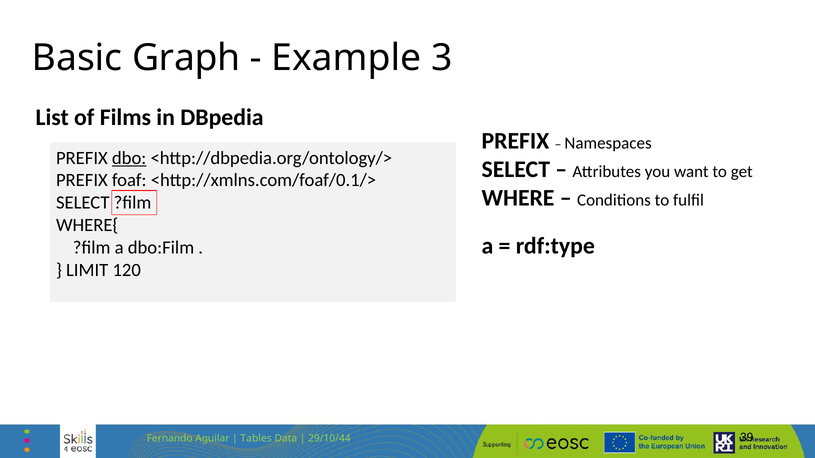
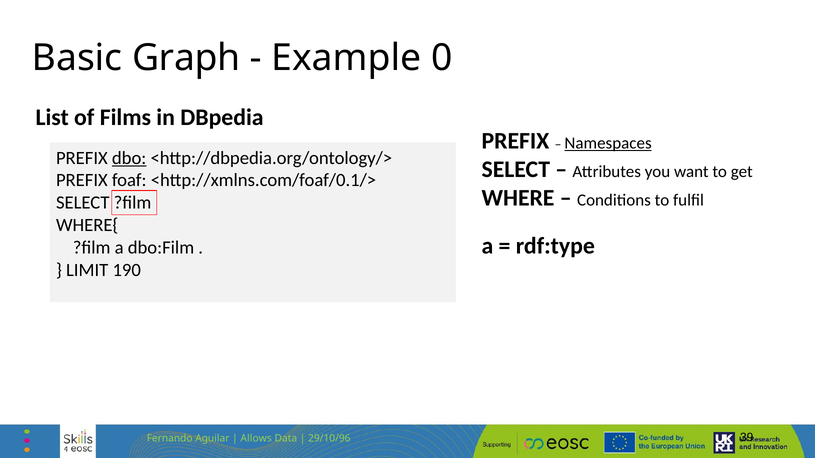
3: 3 -> 0 (442, 58)
Namespaces underline: none -> present (608, 143)
120: 120 -> 190 (127, 270)
Tables: Tables -> Allows (256, 439)
29/10/44: 29/10/44 -> 29/10/96 (329, 439)
